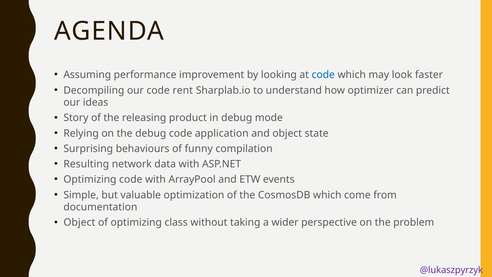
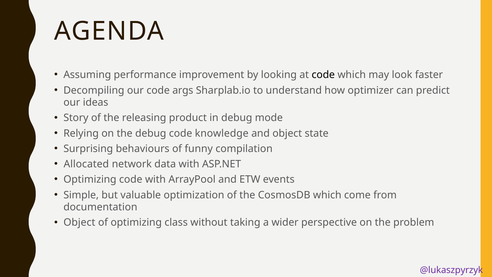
code colour: blue -> black (323, 75)
rent: rent -> args (183, 90)
application: application -> knowledge (222, 133)
Resulting: Resulting -> Allocated (86, 164)
